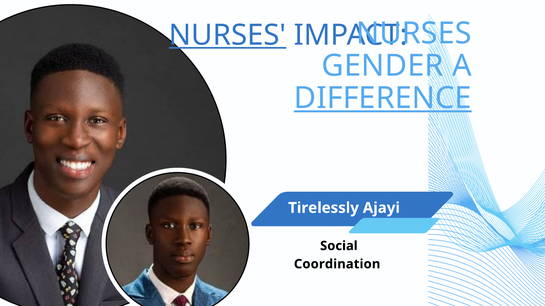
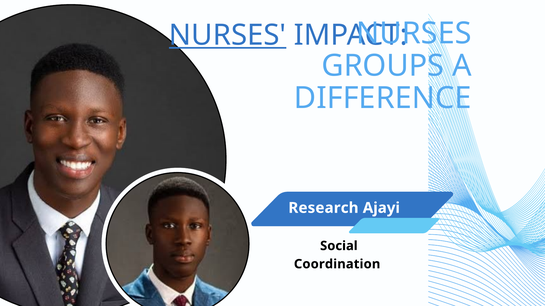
GENDER: GENDER -> GROUPS (383, 66)
DIFFERENCE underline: present -> none (383, 98)
Tirelessly: Tirelessly -> Research (323, 208)
